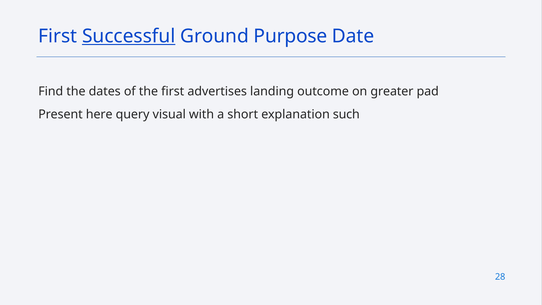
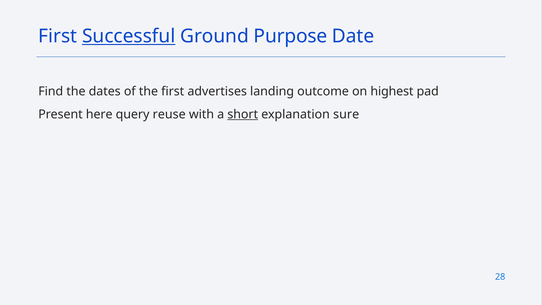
greater: greater -> highest (392, 91)
visual: visual -> reuse (169, 114)
short underline: none -> present (243, 114)
such: such -> sure (346, 114)
